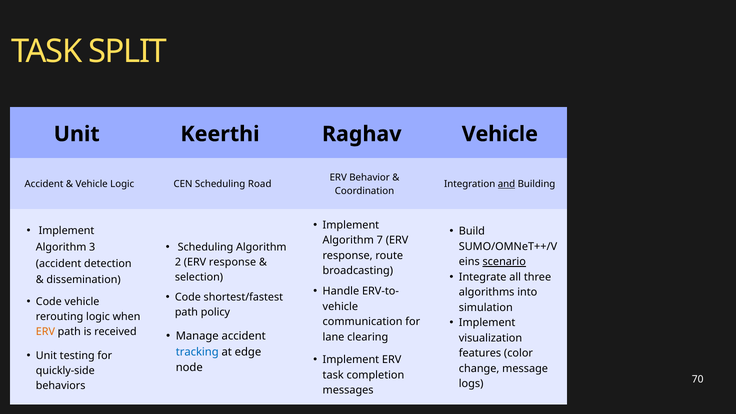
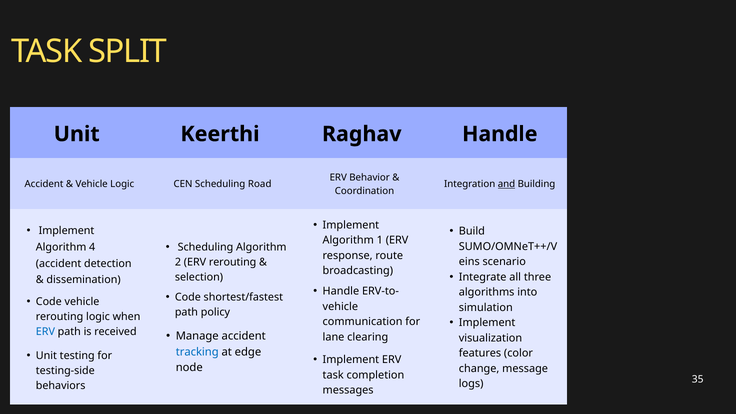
Raghav Vehicle: Vehicle -> Handle (500, 134)
7: 7 -> 1 (380, 240)
3: 3 -> 4 (92, 247)
scenario underline: present -> none (504, 262)
2 ERV response: response -> rerouting (233, 262)
ERV colour: orange -> blue (45, 332)
quickly-side: quickly-side -> testing-side (65, 371)
70: 70 -> 35 (698, 380)
